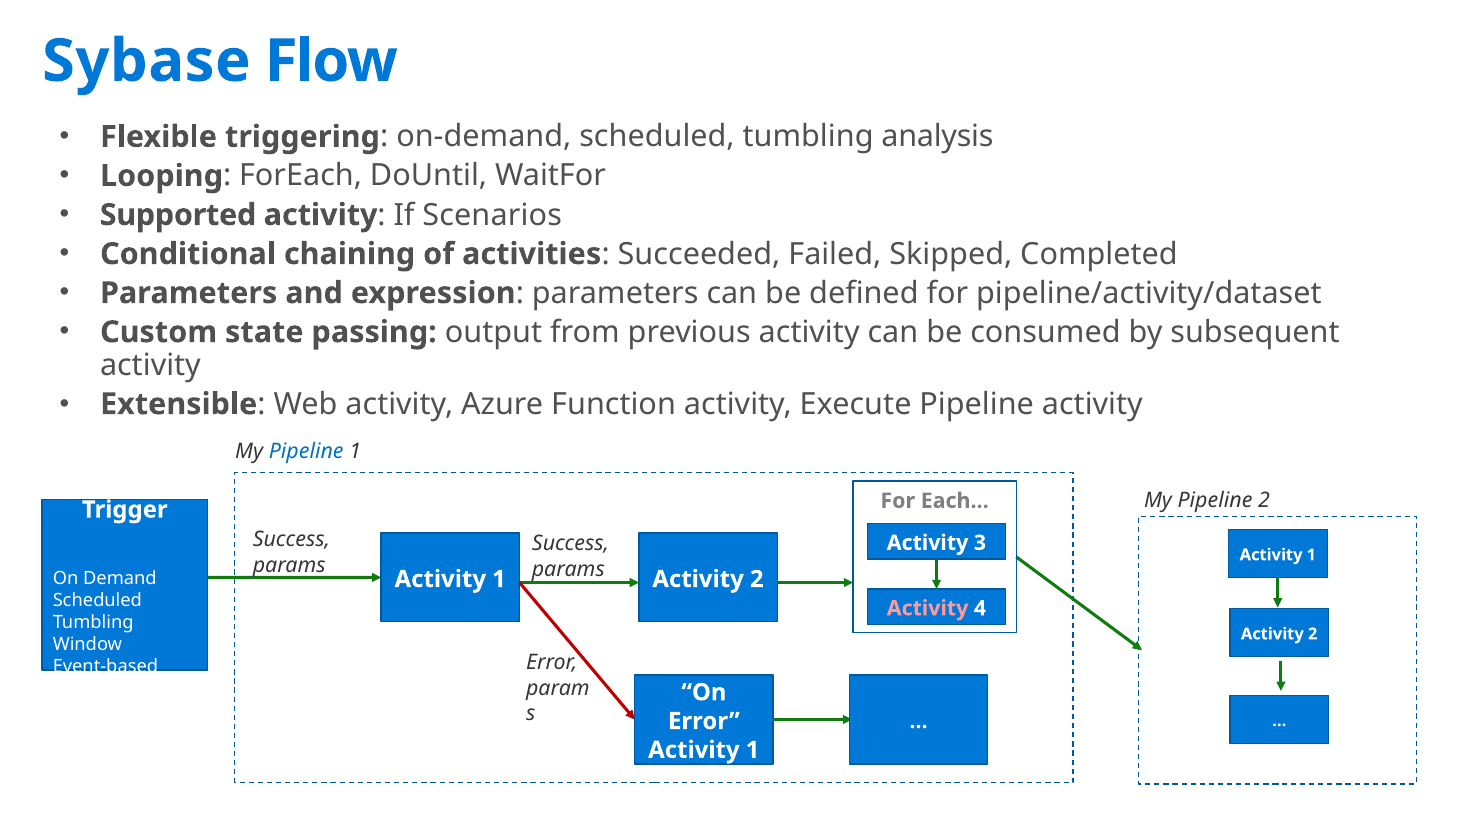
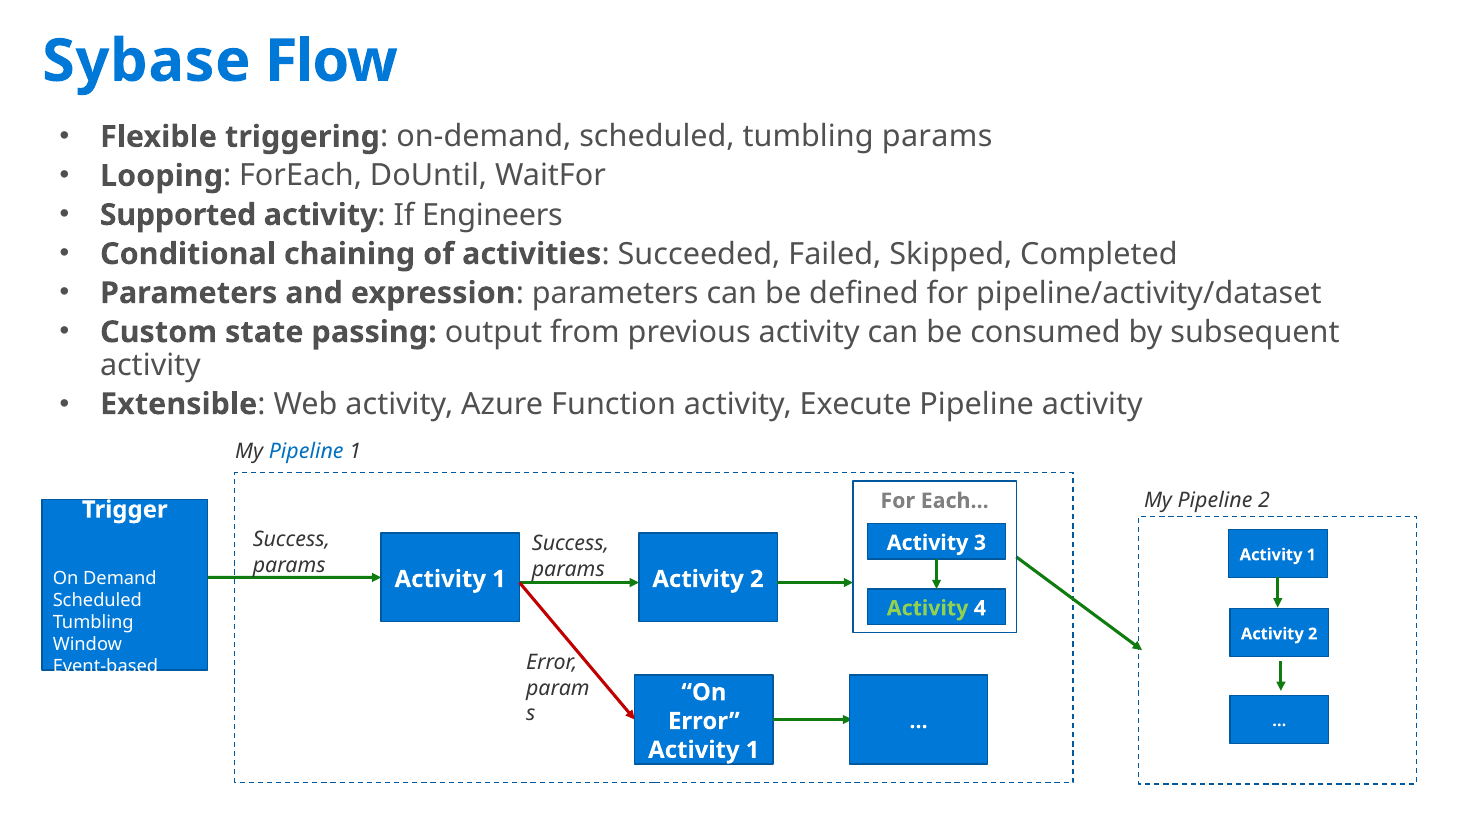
tumbling analysis: analysis -> params (937, 137)
Scenarios: Scenarios -> Engineers (492, 215)
Activity colour: pink -> light green (928, 609)
